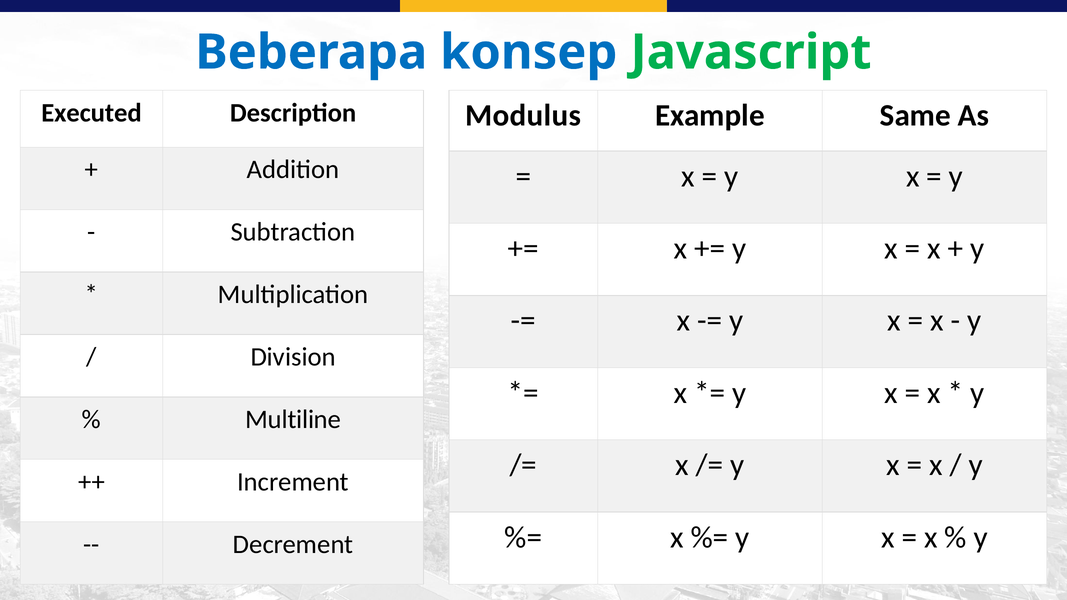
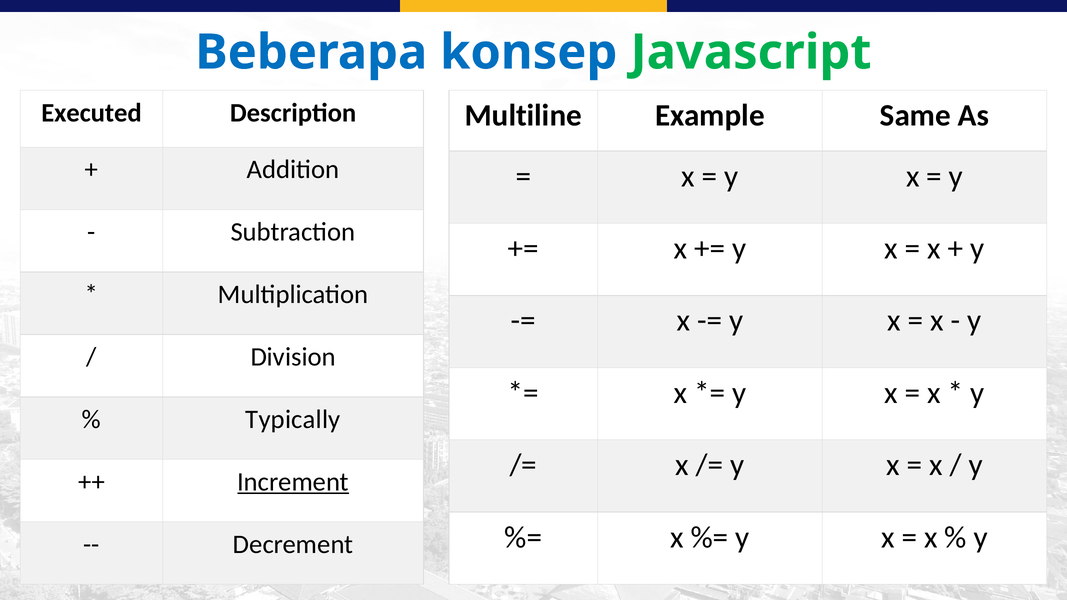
Modulus: Modulus -> Multiline (523, 116)
Multiline: Multiline -> Typically (293, 420)
Increment underline: none -> present (293, 482)
